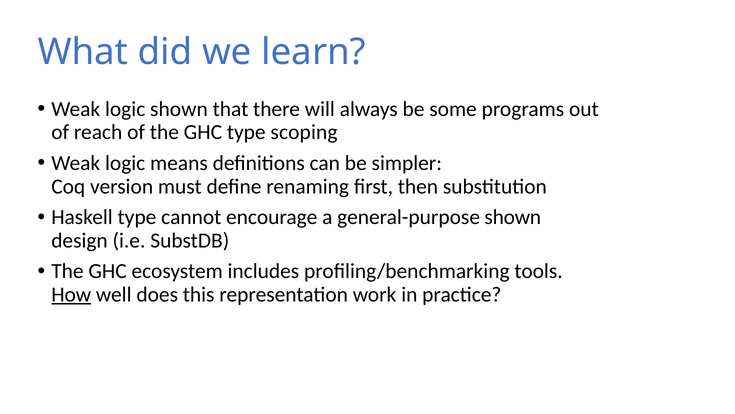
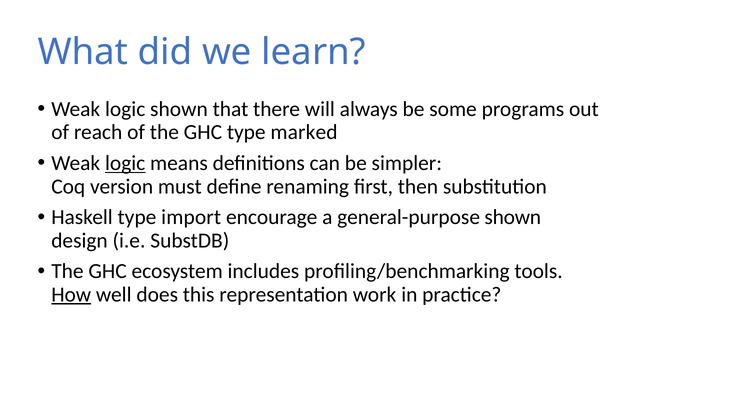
scoping: scoping -> marked (304, 132)
logic underline: none -> present (125, 163)
cannot: cannot -> import (191, 217)
